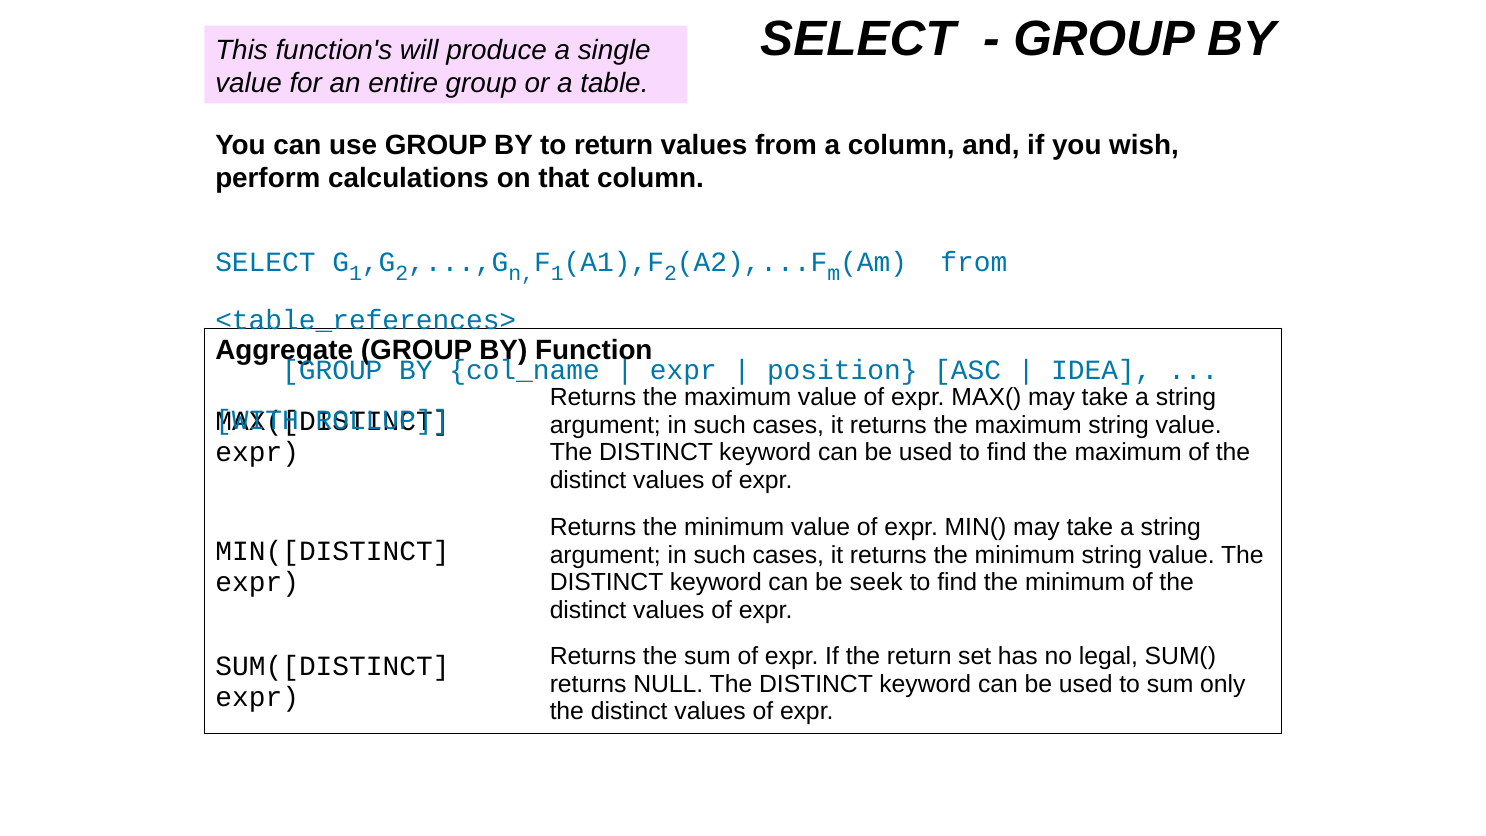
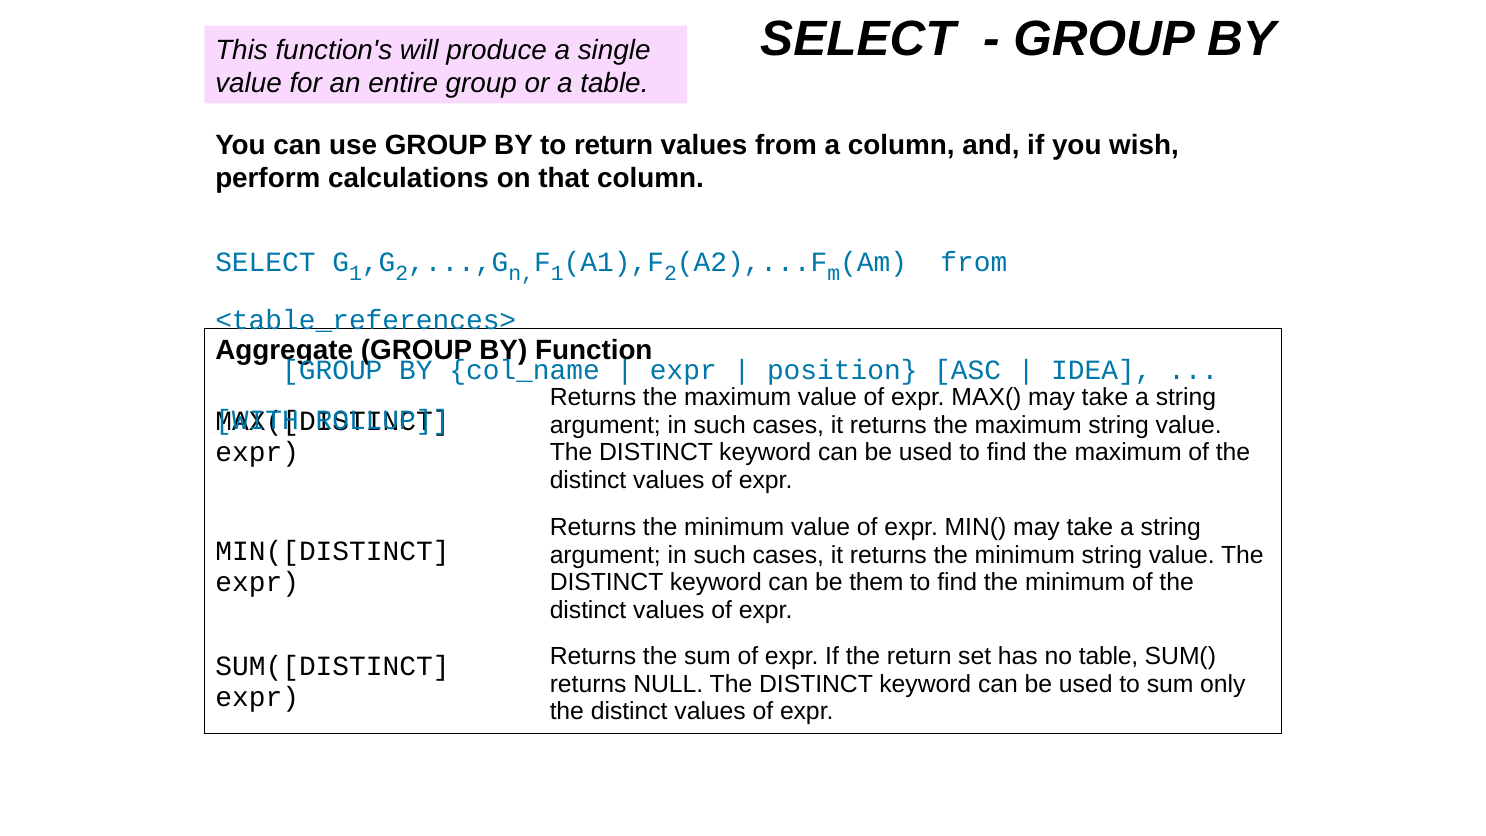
seek: seek -> them (876, 583)
no legal: legal -> table (1109, 656)
